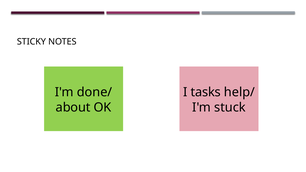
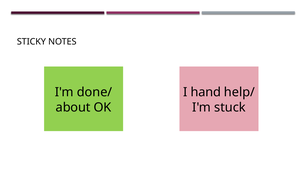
tasks: tasks -> hand (206, 92)
